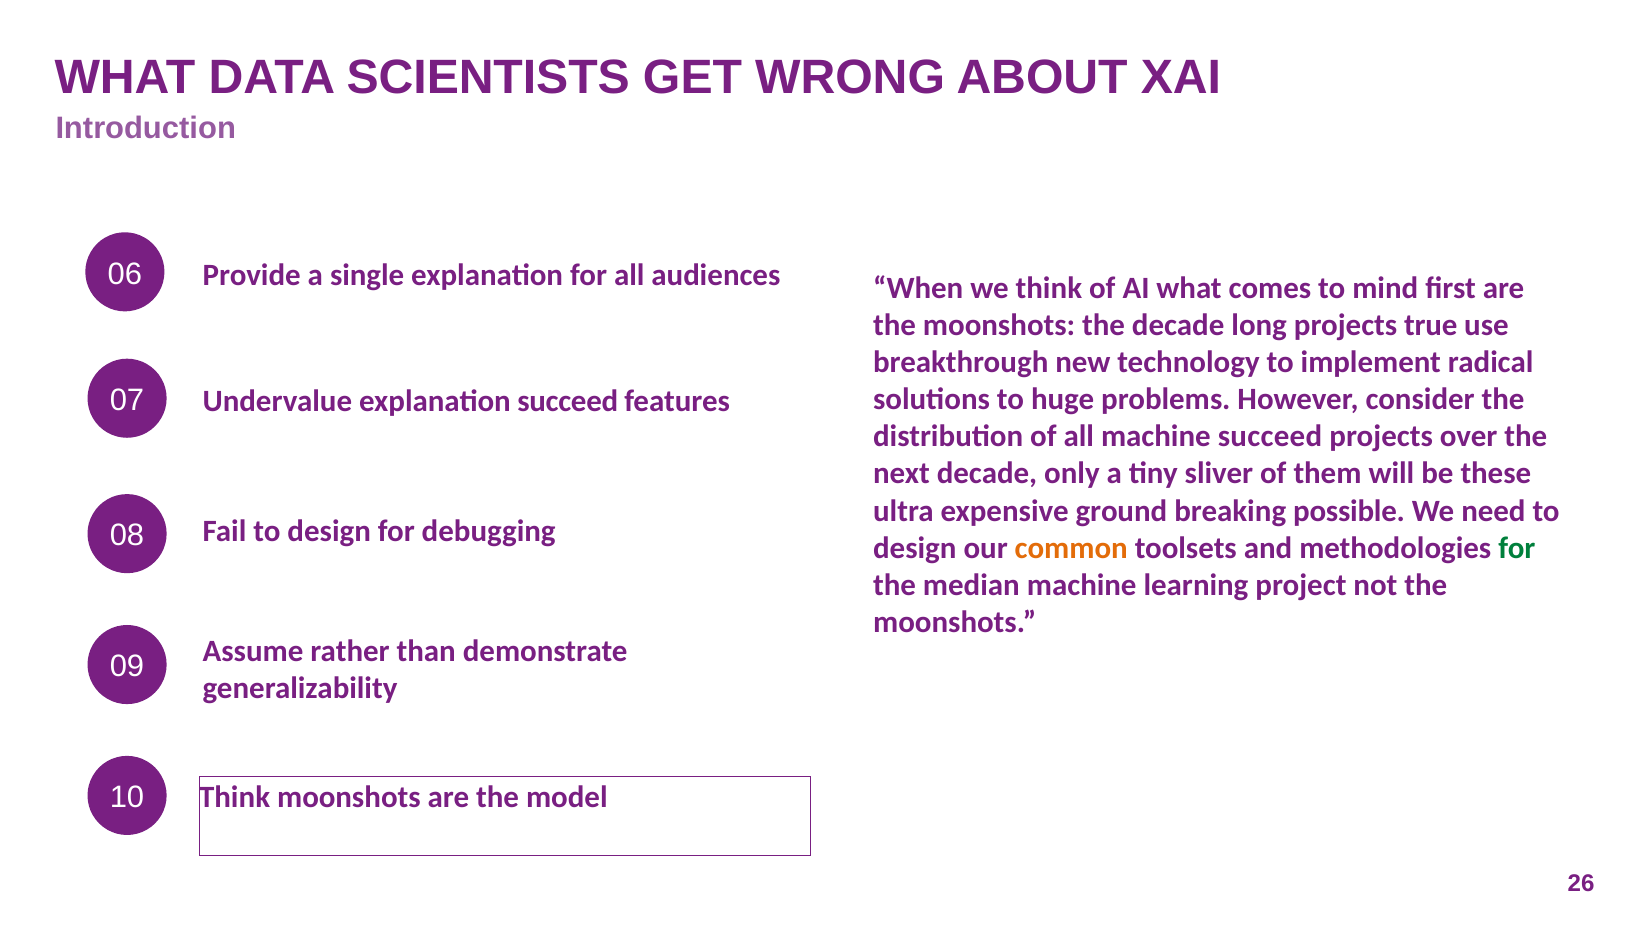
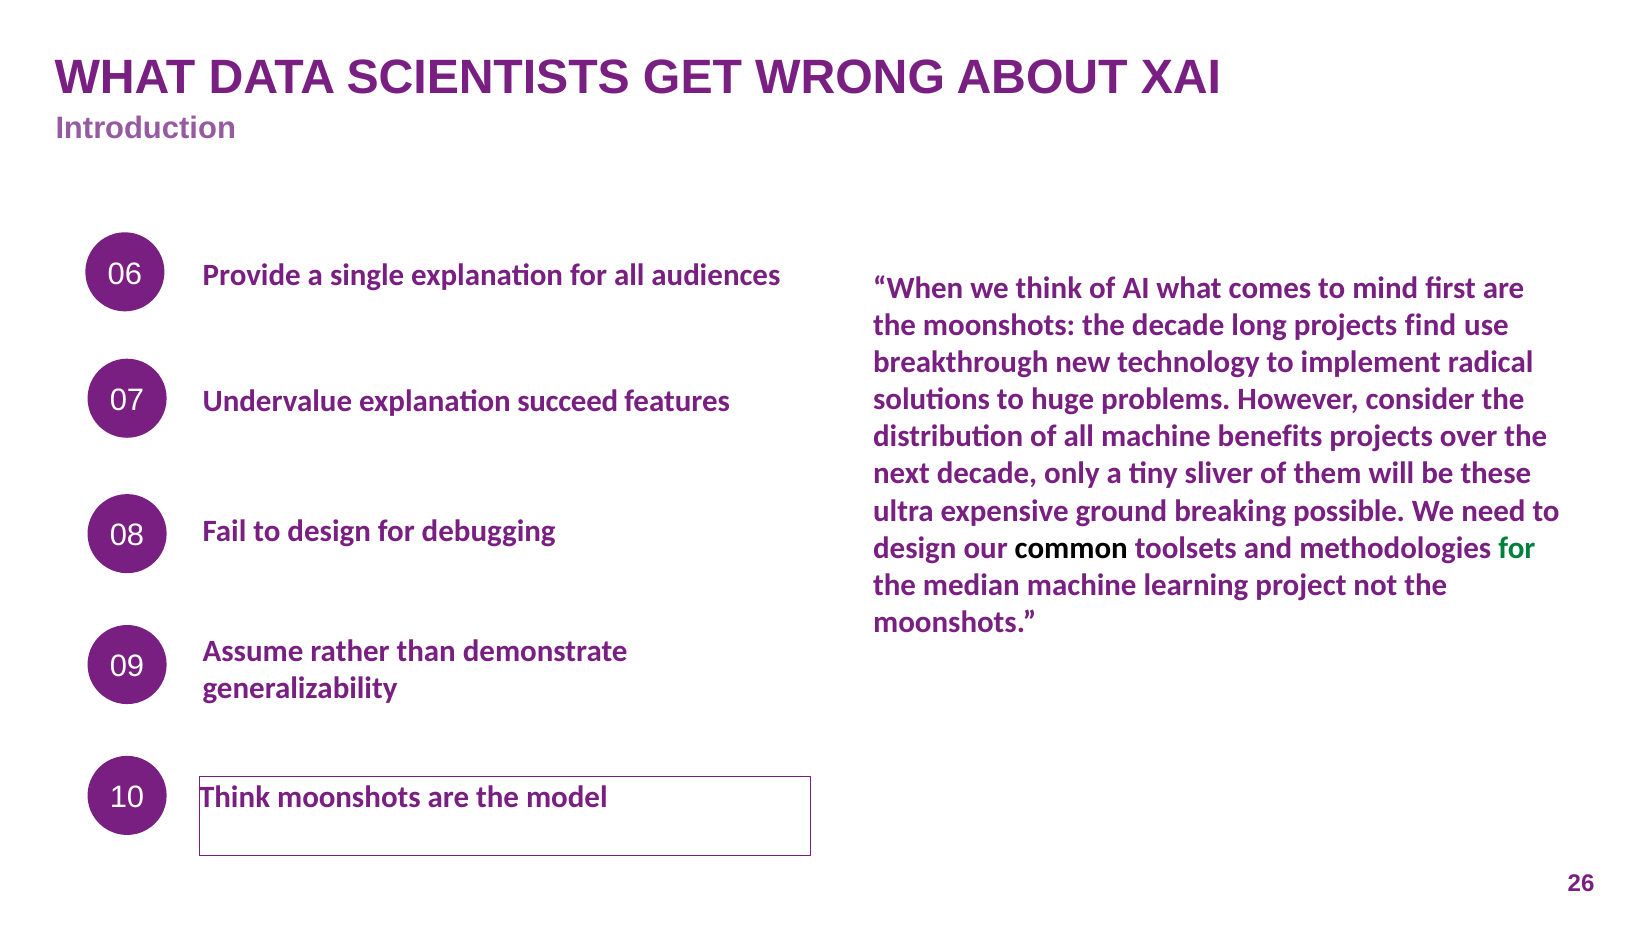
true: true -> find (1431, 325)
machine succeed: succeed -> benefits (1270, 437)
common colour: orange -> black (1071, 548)
